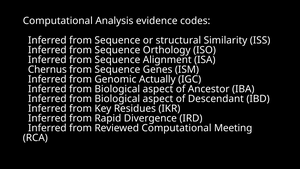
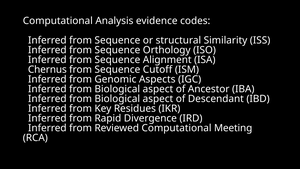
Genes: Genes -> Cutoff (158, 70)
Actually: Actually -> Aspects (157, 79)
